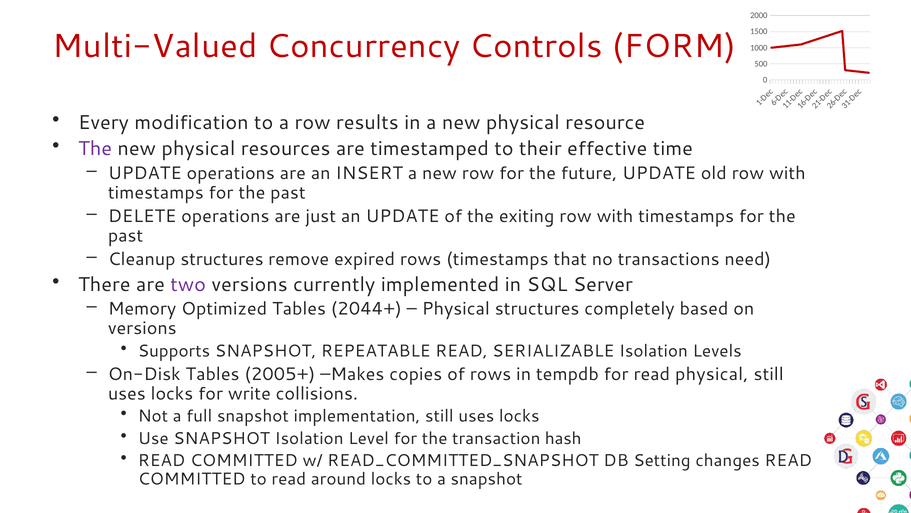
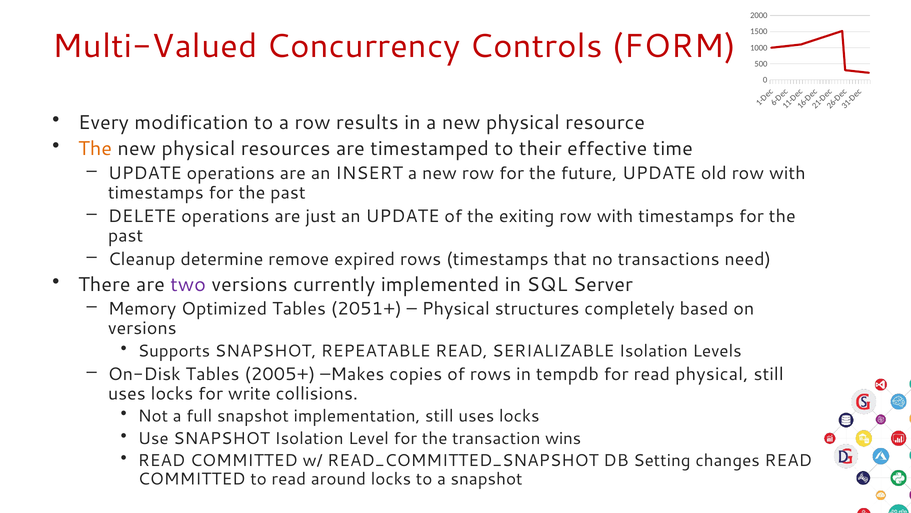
The colour: purple -> orange (95, 149)
Cleanup structures: structures -> determine (222, 259)
2044+: 2044+ -> 2051+ (366, 309)
hash: hash -> wins (563, 438)
